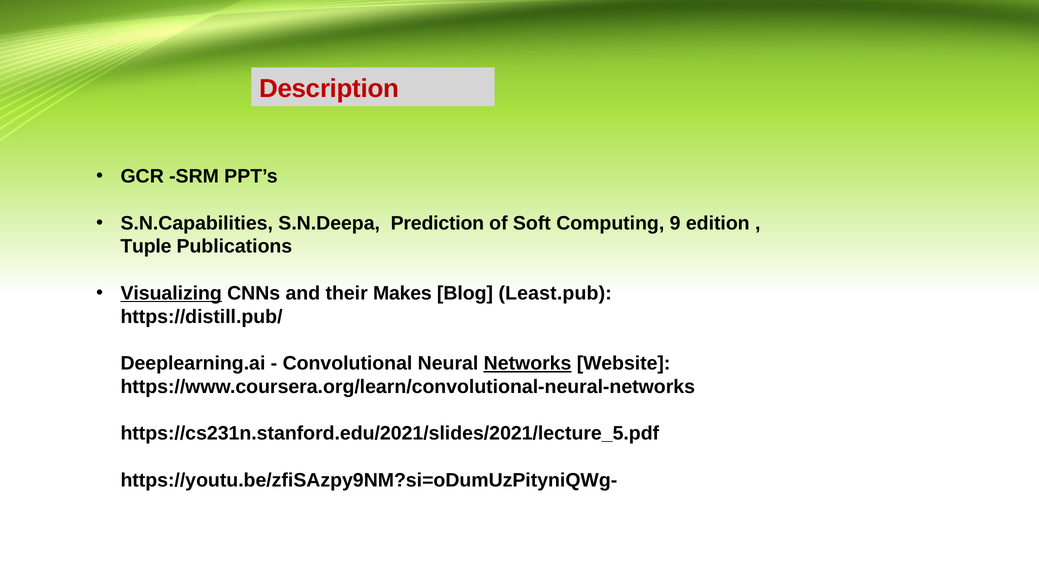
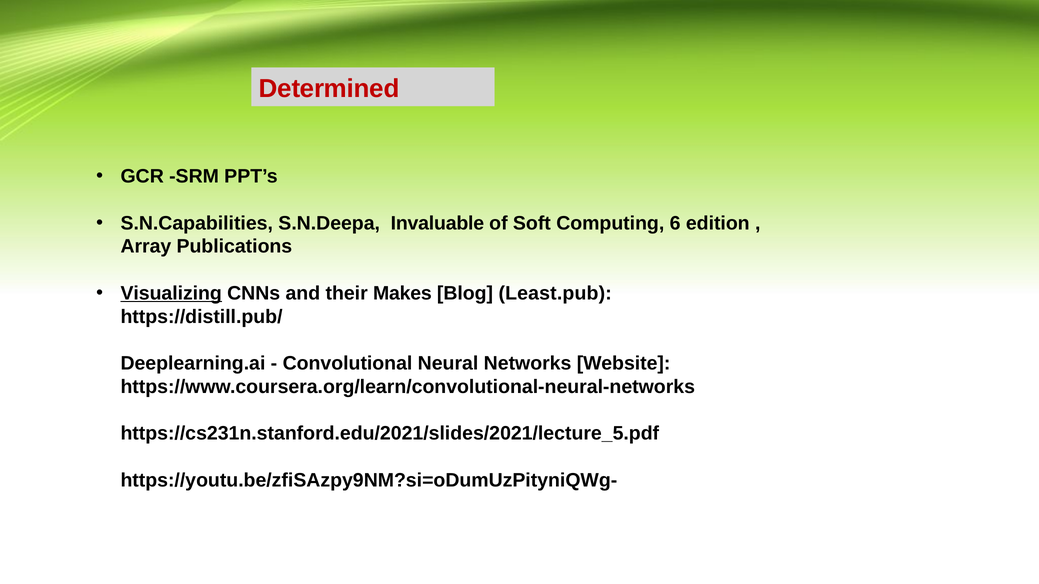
Description: Description -> Determined (329, 89)
Prediction: Prediction -> Invaluable (437, 223)
9: 9 -> 6 (675, 223)
Tuple: Tuple -> Array (146, 247)
Networks underline: present -> none (528, 364)
